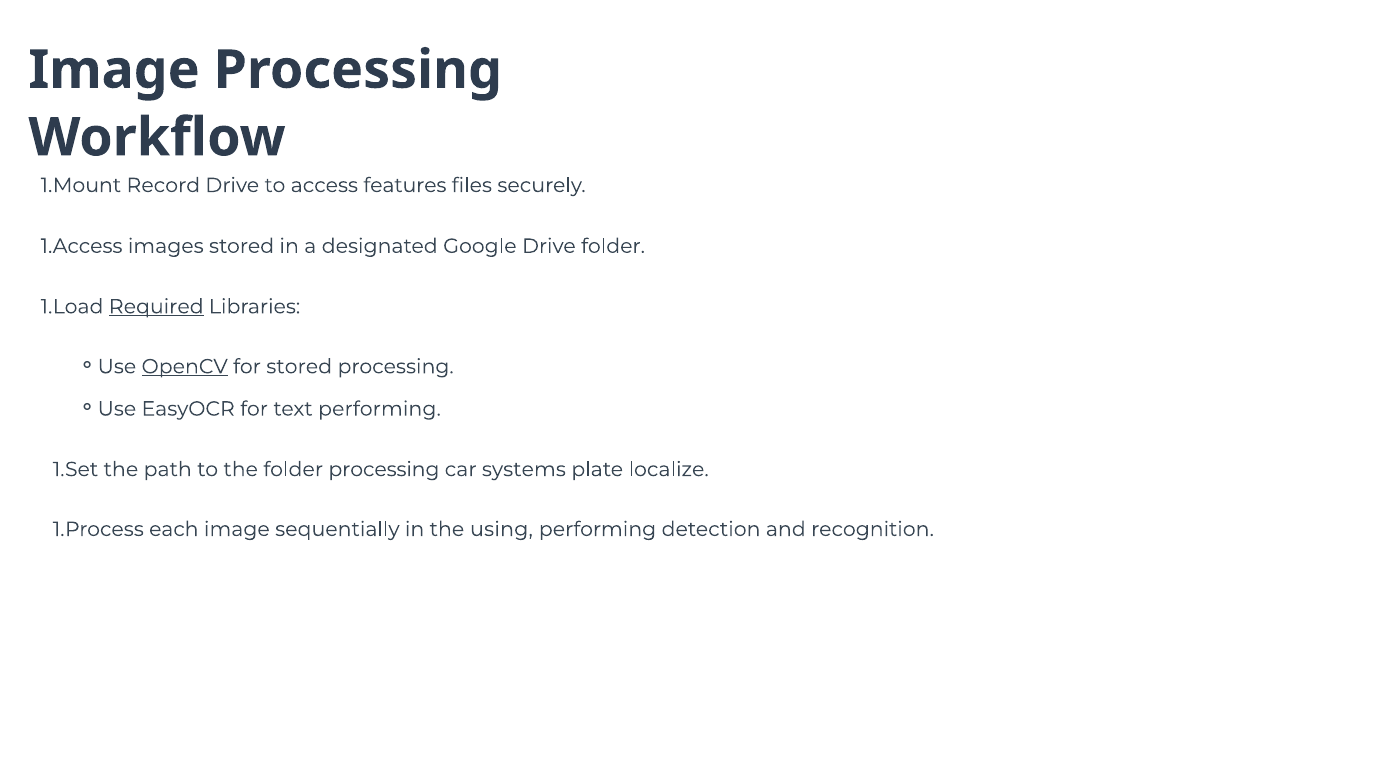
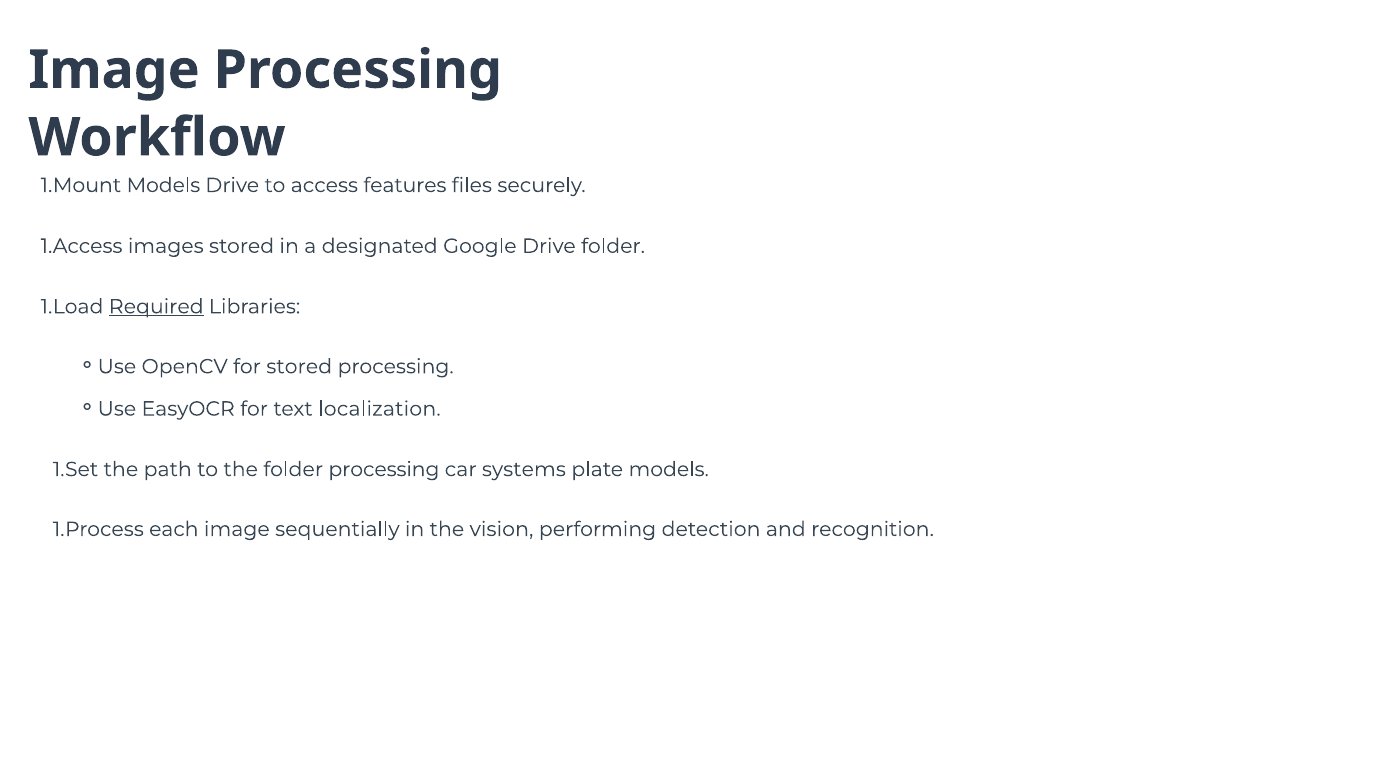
Record: Record -> Models (163, 185)
OpenCV underline: present -> none (185, 367)
text performing: performing -> localization (379, 409)
plate localize: localize -> models (669, 469)
using: using -> vision (502, 529)
